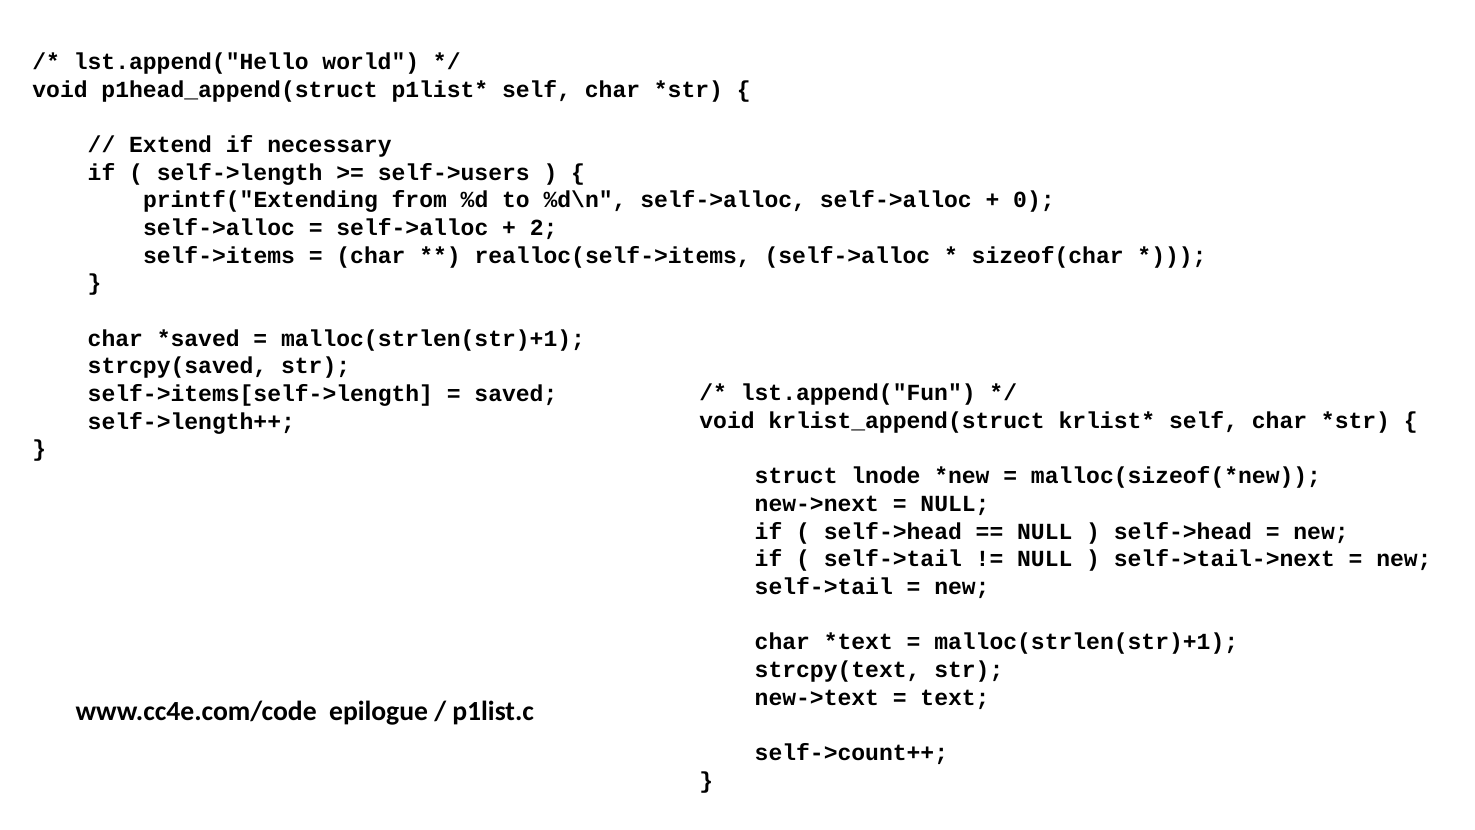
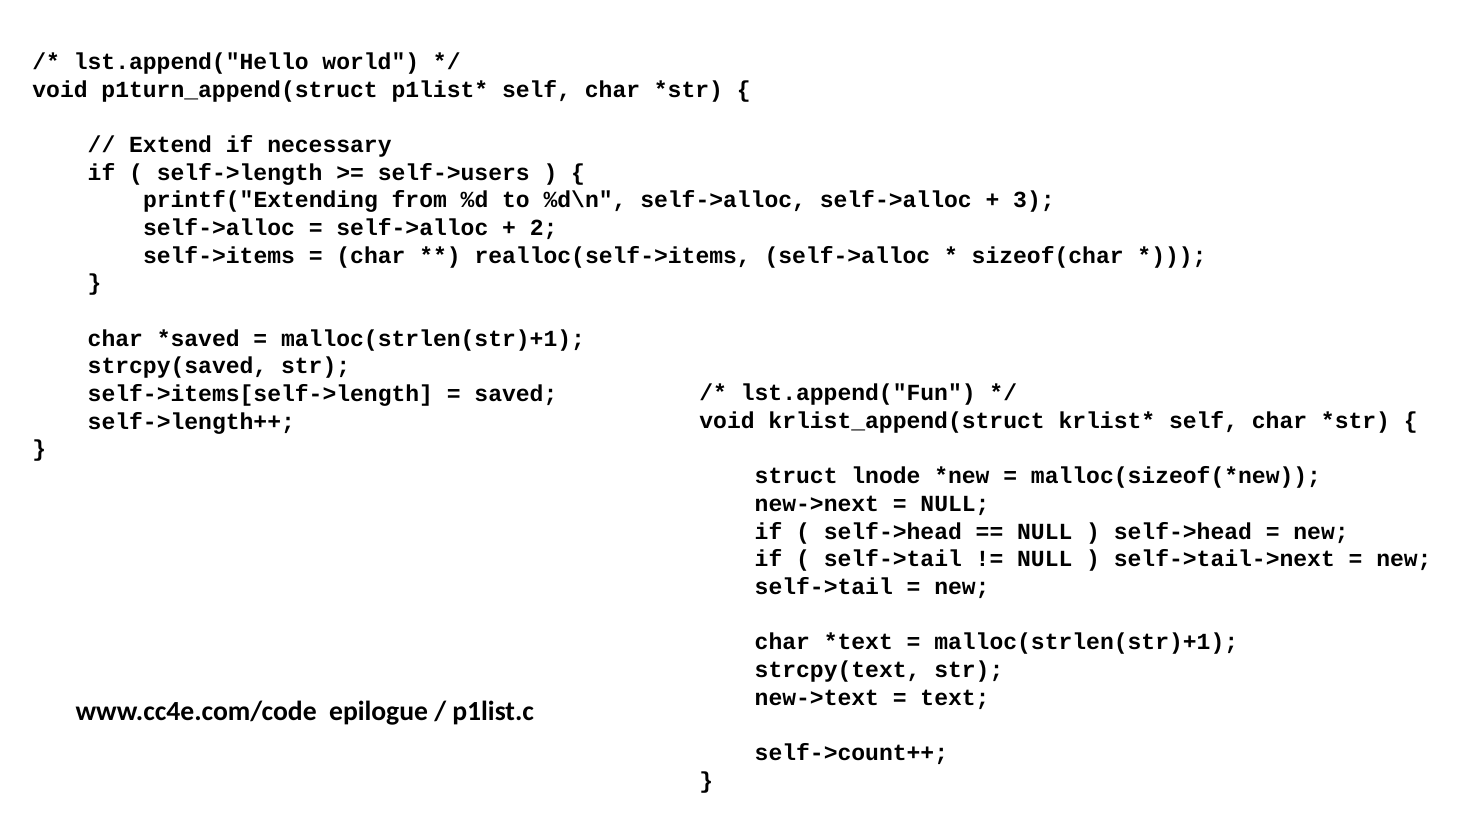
p1head_append(struct: p1head_append(struct -> p1turn_append(struct (240, 90)
0: 0 -> 3 (1034, 200)
